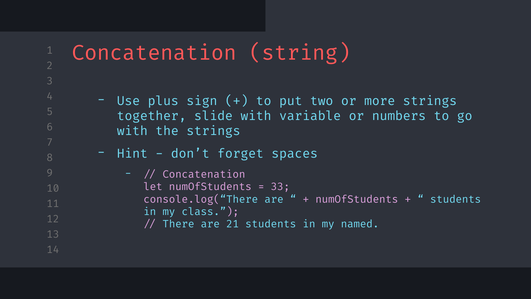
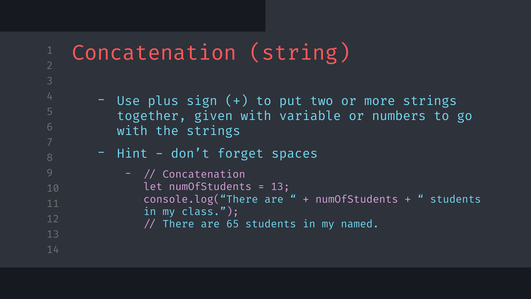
slide: slide -> given (213, 116)
33: 33 -> 13 (280, 187)
21: 21 -> 65 (233, 224)
